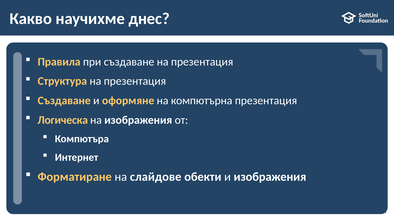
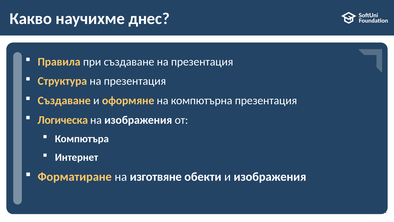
слайдове: слайдове -> изготвяне (156, 177)
